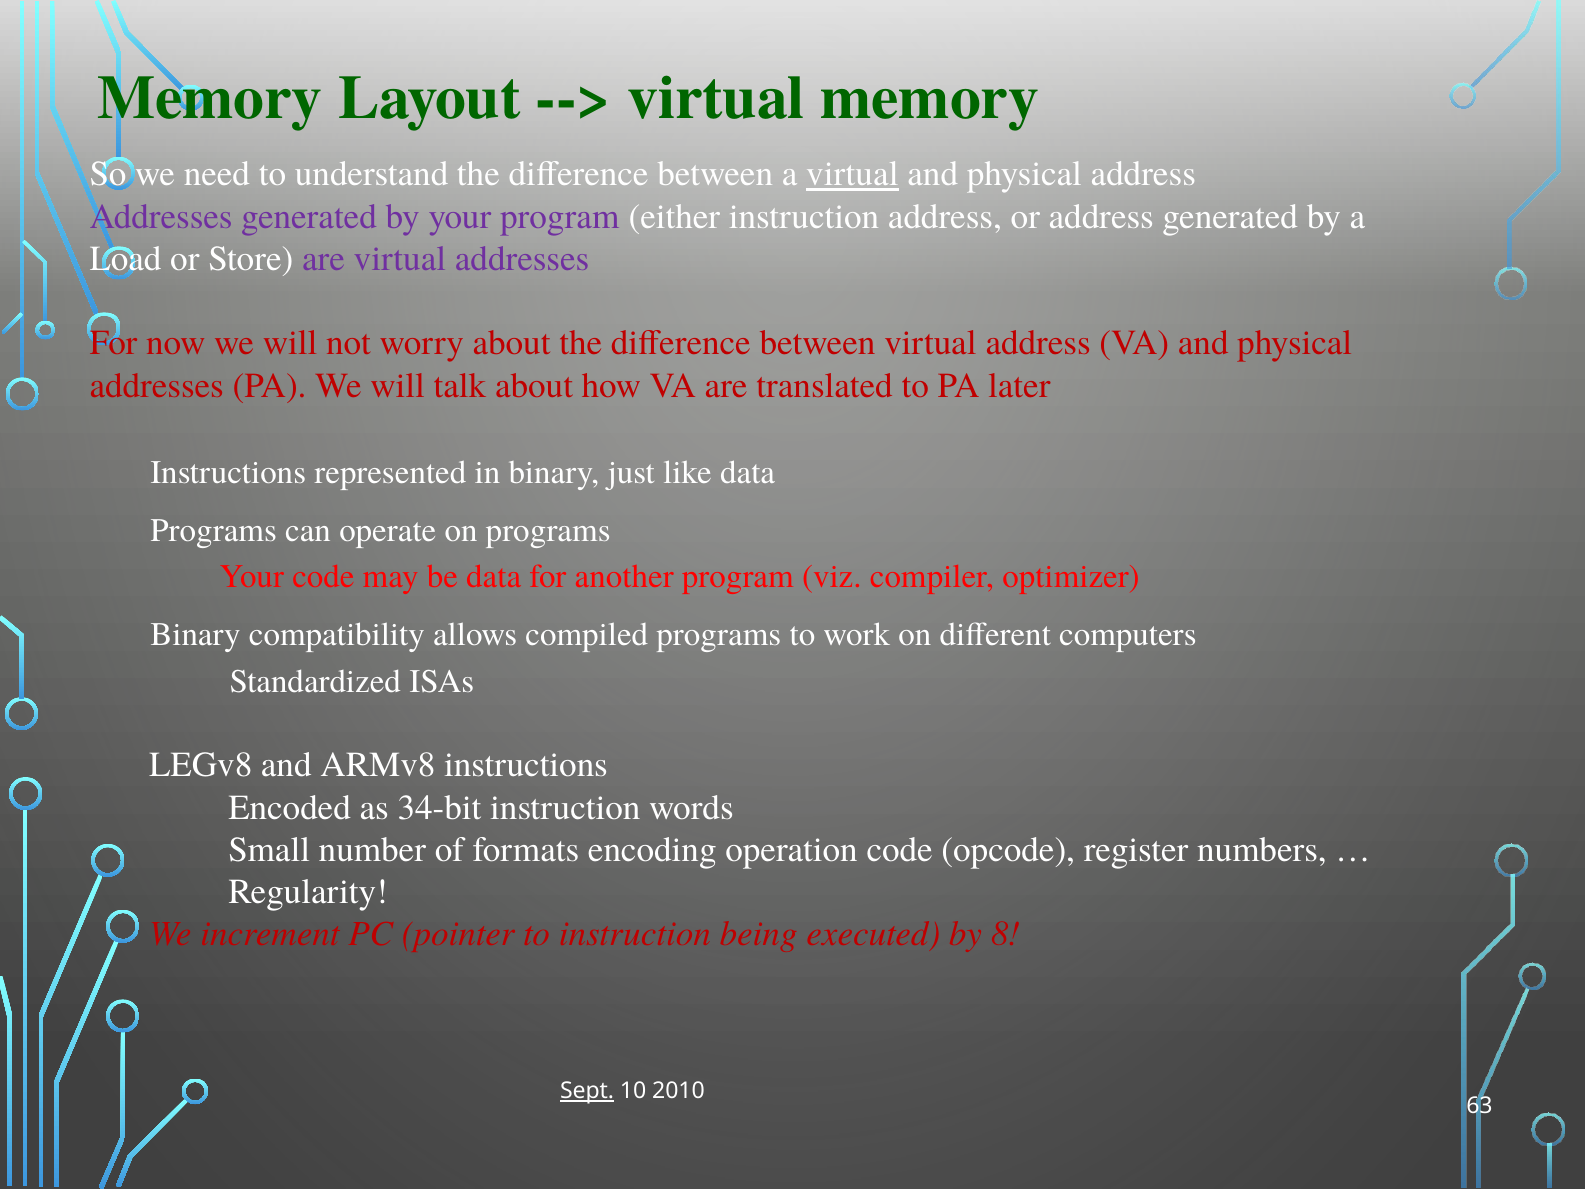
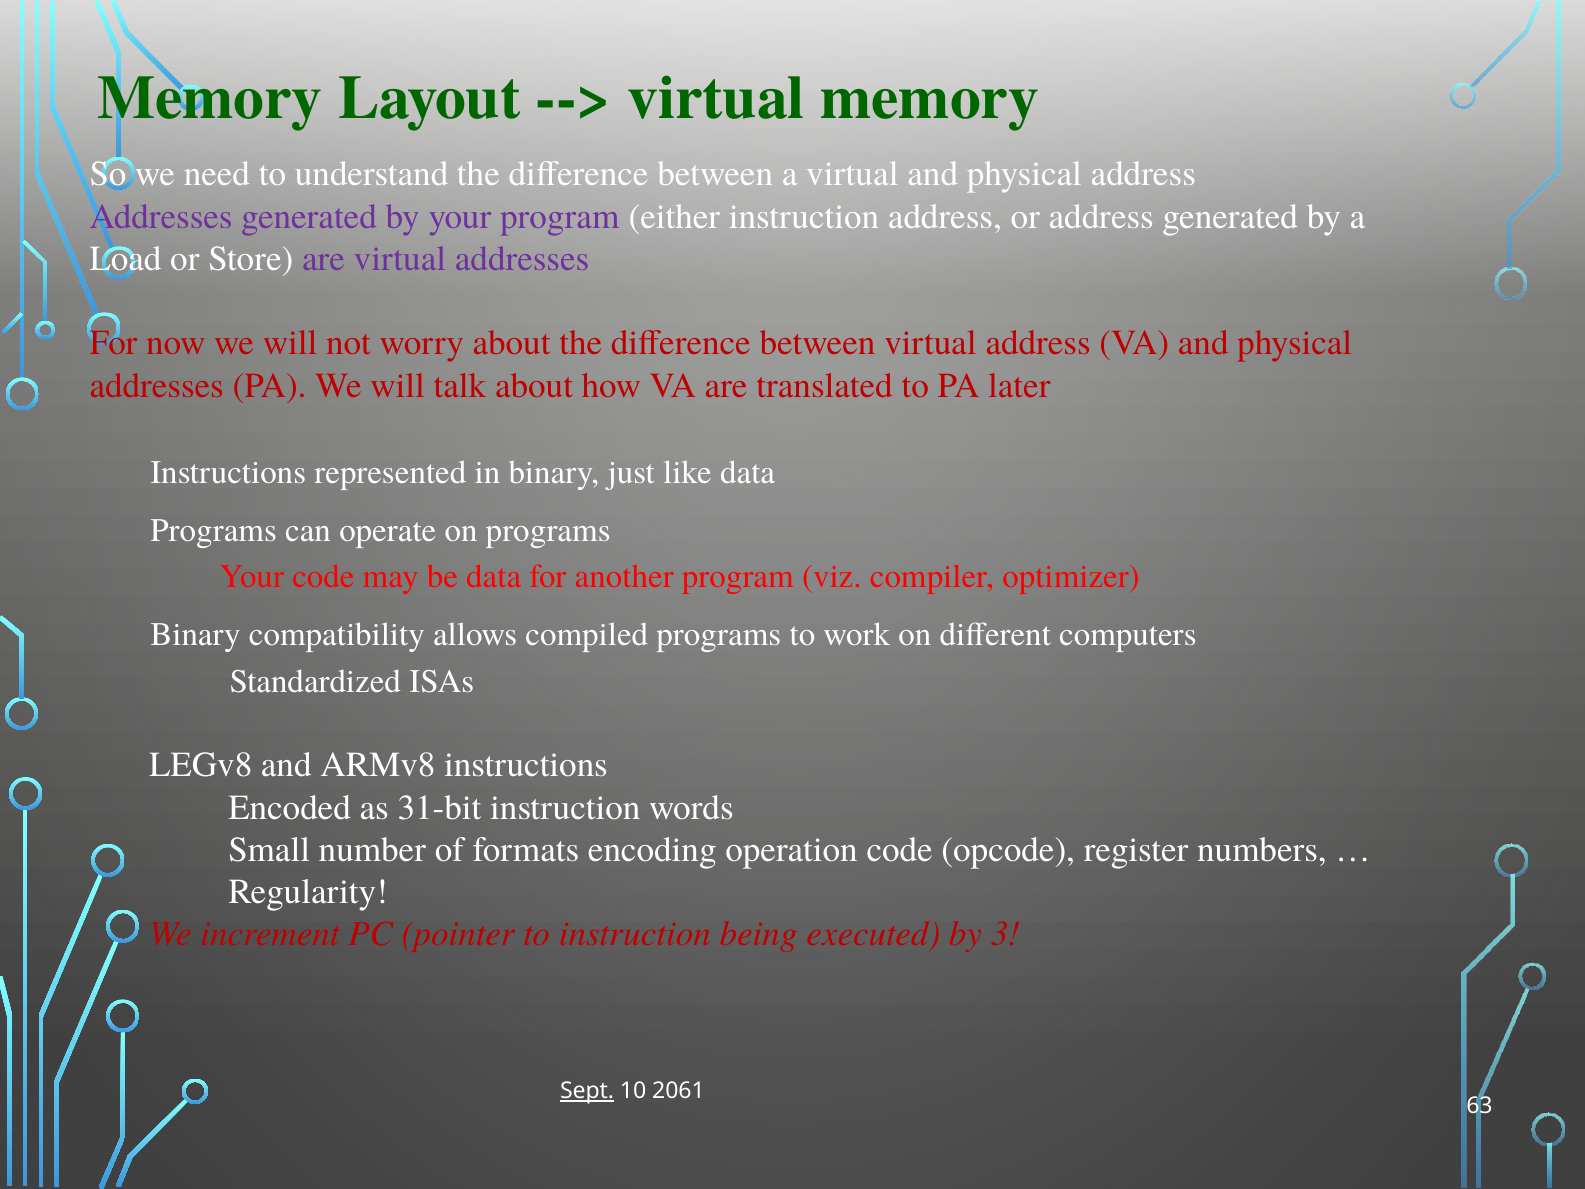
virtual underline: present -> none (852, 174)
34-bit: 34-bit -> 31-bit (440, 807)
8: 8 -> 3 (1005, 934)
2010: 2010 -> 2061 (678, 1091)
